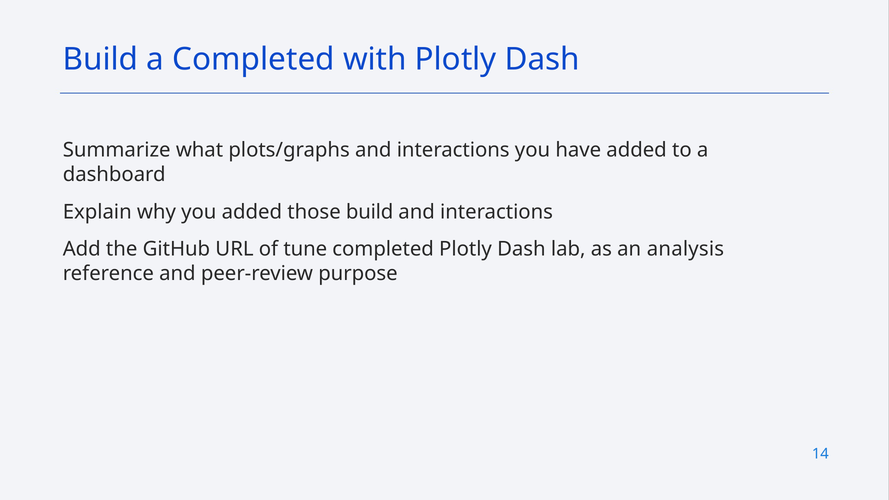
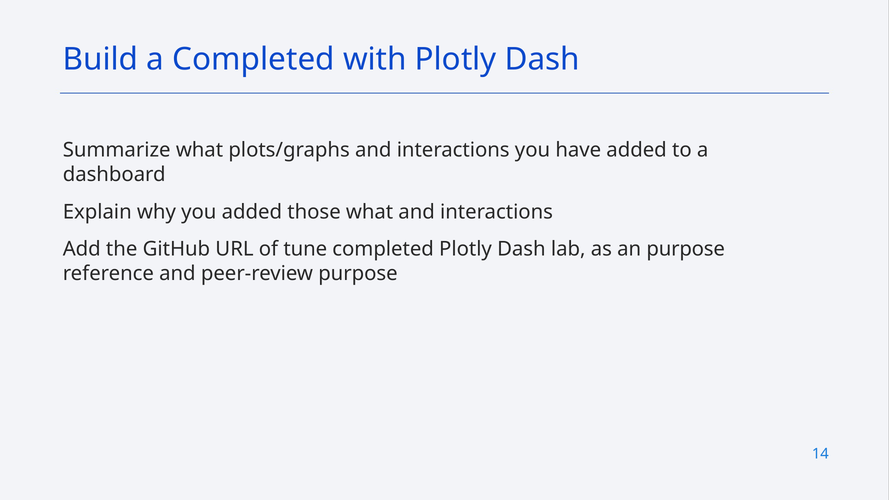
those build: build -> what (370, 212)
an analysis: analysis -> purpose (686, 249)
